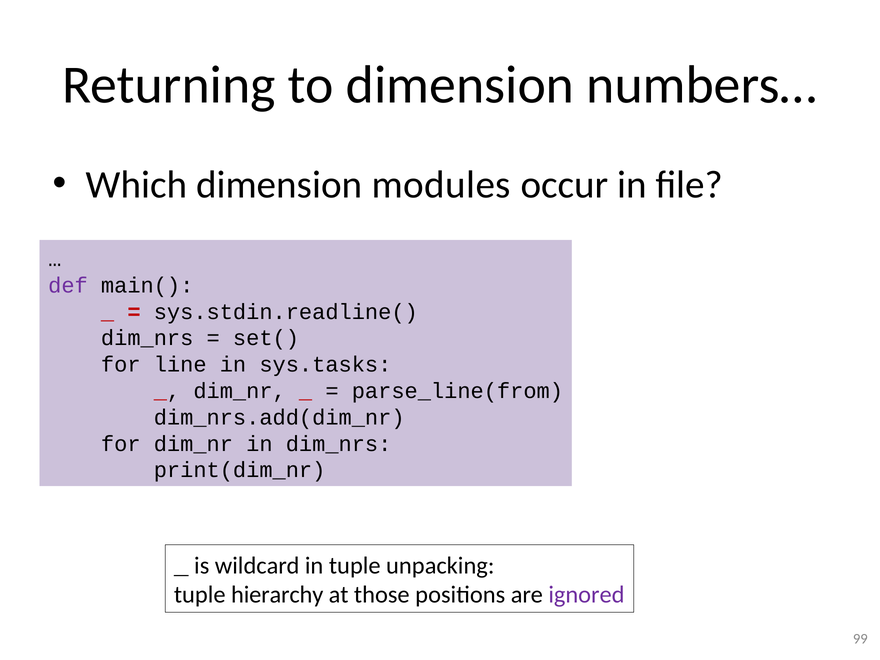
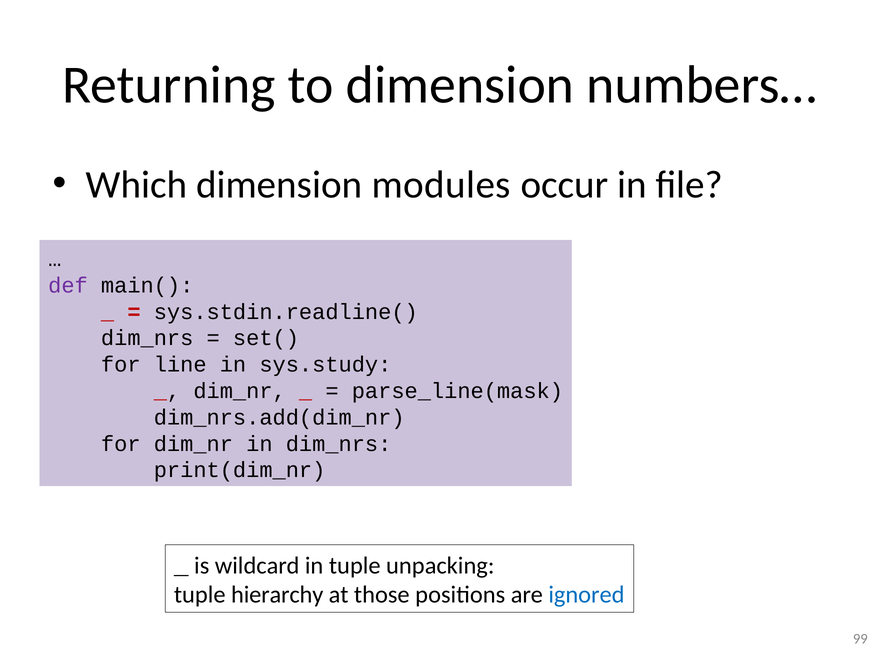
sys.tasks: sys.tasks -> sys.study (325, 365)
parse_line(from: parse_line(from -> parse_line(mask (457, 391)
ignored colour: purple -> blue (586, 595)
